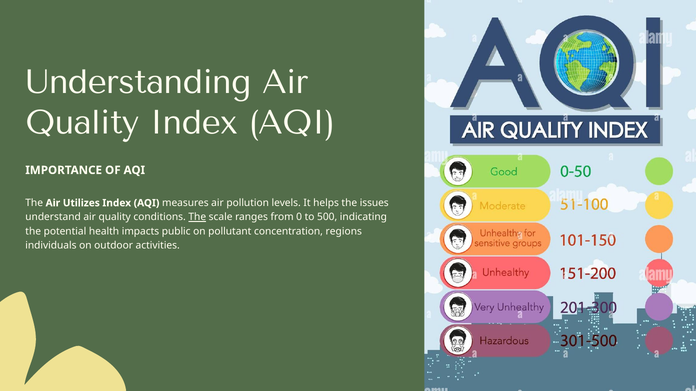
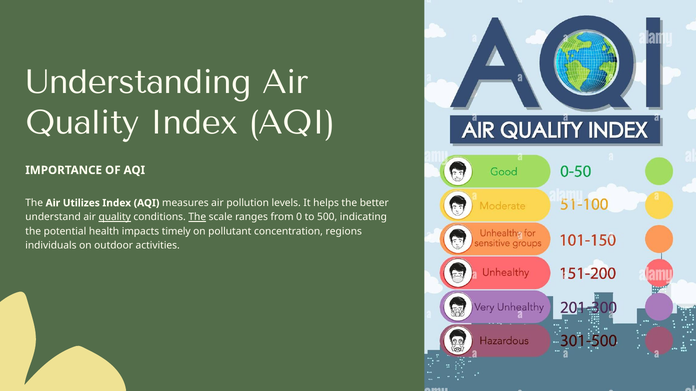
issues: issues -> better (374, 203)
quality underline: none -> present (115, 217)
public: public -> timely (176, 232)
